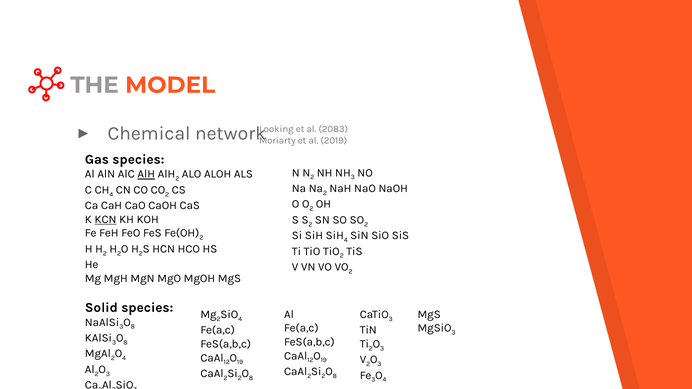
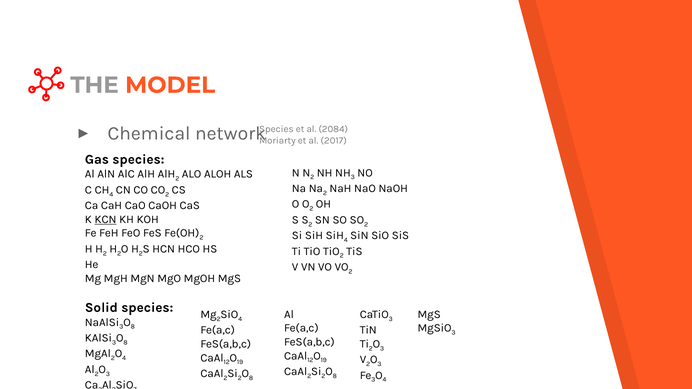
Looking: Looking -> Species (276, 129)
2083: 2083 -> 2084 (333, 129)
2019: 2019 -> 2017 (334, 141)
AlH underline: present -> none (146, 174)
